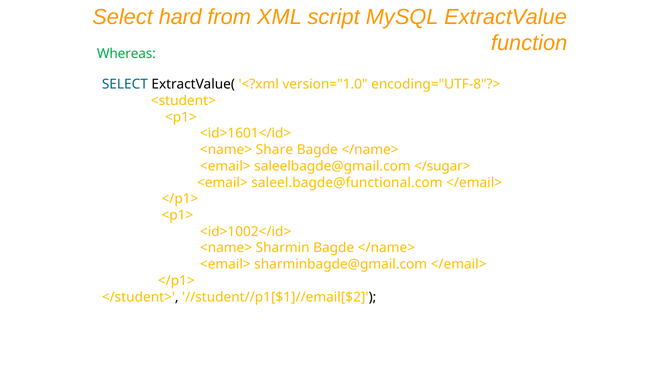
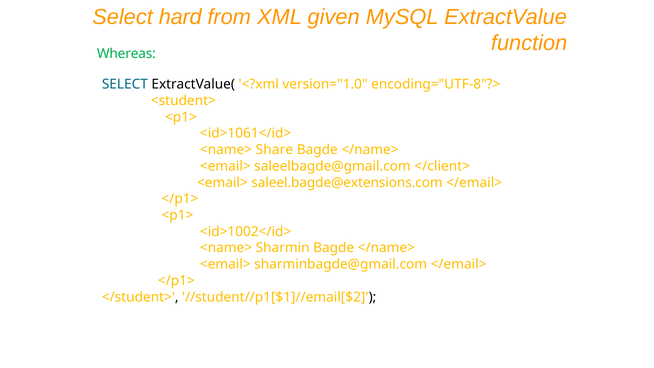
script: script -> given (334, 17)
<id>1601</id>: <id>1601</id> -> <id>1061</id> (246, 133)
</sugar>: </sugar> -> </client> (442, 166)
saleel.bagde@functional.com: saleel.bagde@functional.com -> saleel.bagde@extensions.com (347, 182)
